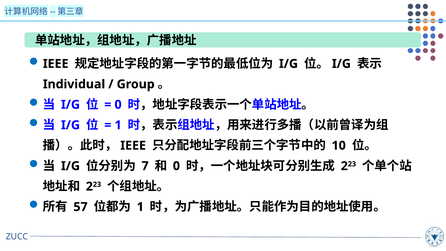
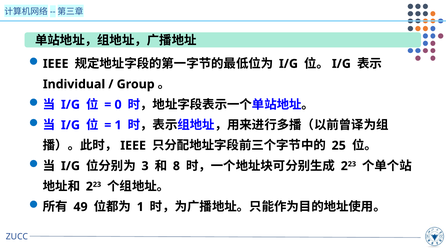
10: 10 -> 25 (339, 145)
7: 7 -> 3 (145, 166)
0: 0 -> 8 (176, 166)
57: 57 -> 49 (80, 207)
